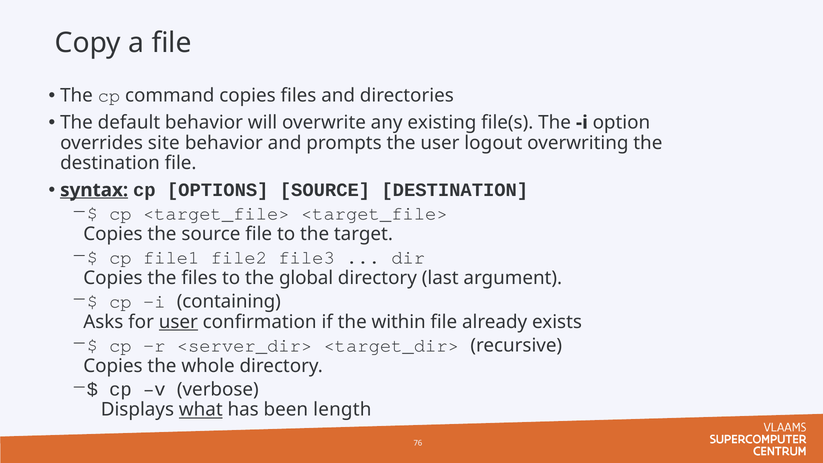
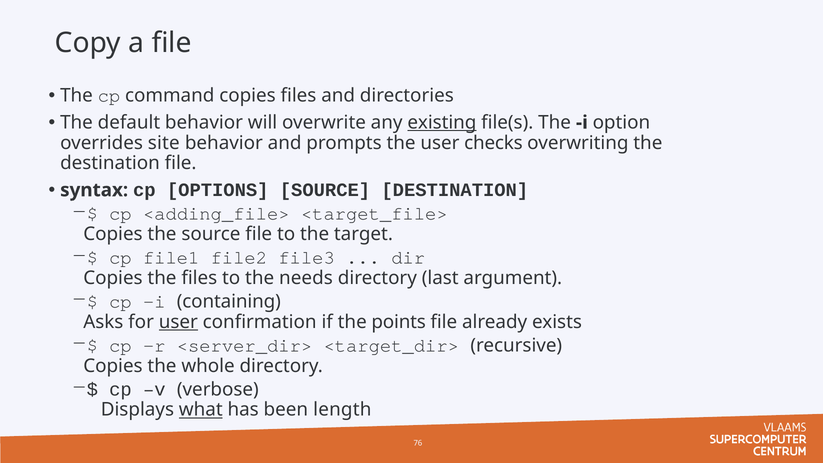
existing underline: none -> present (442, 122)
logout: logout -> checks (493, 143)
syntax underline: present -> none (94, 190)
cp <target_file>: <target_file> -> <adding_file> (216, 214)
global: global -> needs (306, 278)
within: within -> points (399, 322)
